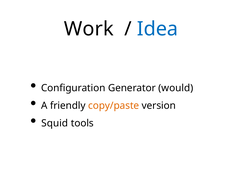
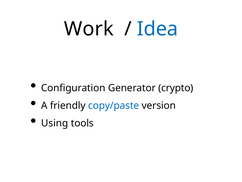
would: would -> crypto (176, 88)
copy/paste colour: orange -> blue (114, 105)
Squid: Squid -> Using (55, 123)
